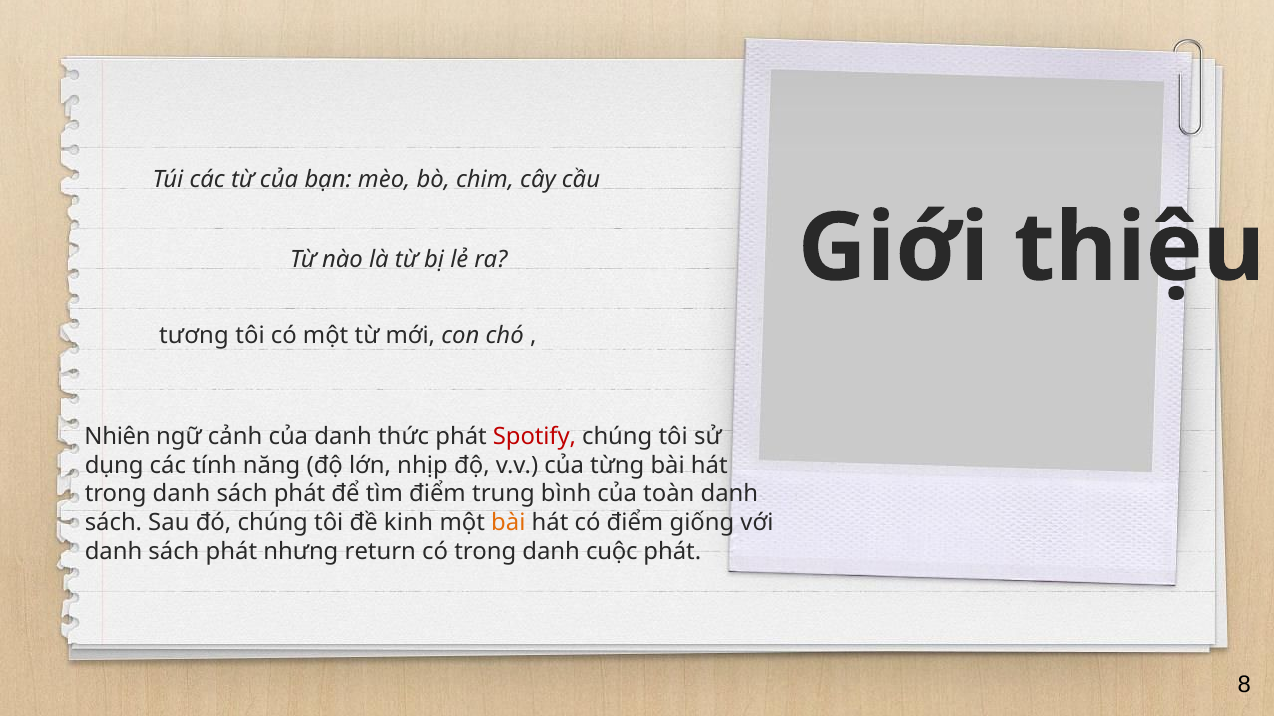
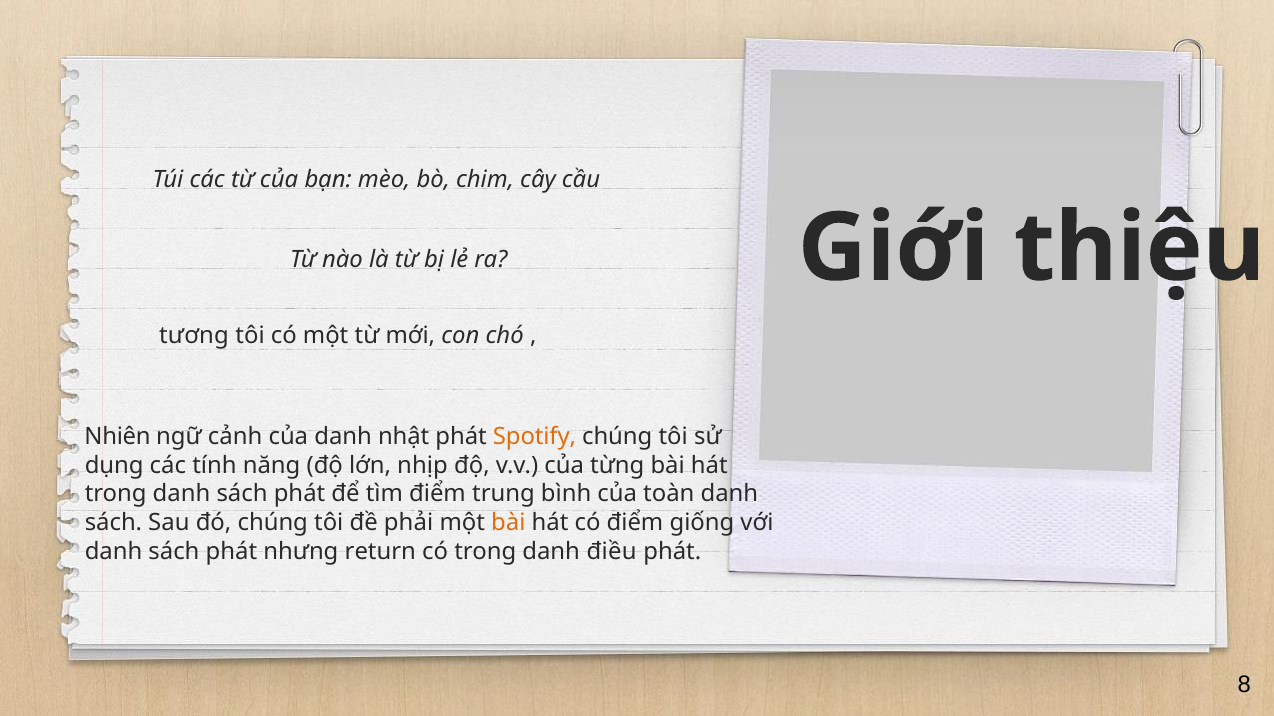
thức: thức -> nhật (404, 437)
Spotify colour: red -> orange (534, 437)
kinh: kinh -> phải (409, 523)
cuộc: cuộc -> điều (612, 552)
